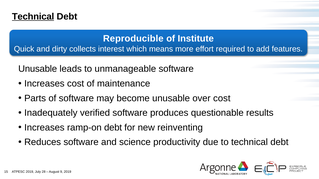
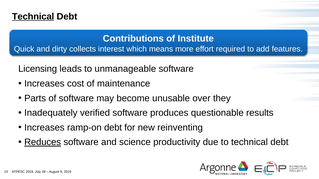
Reproducible: Reproducible -> Contributions (133, 39)
Unusable: Unusable -> Licensing (38, 69)
over cost: cost -> they (222, 98)
Reduces underline: none -> present (43, 143)
